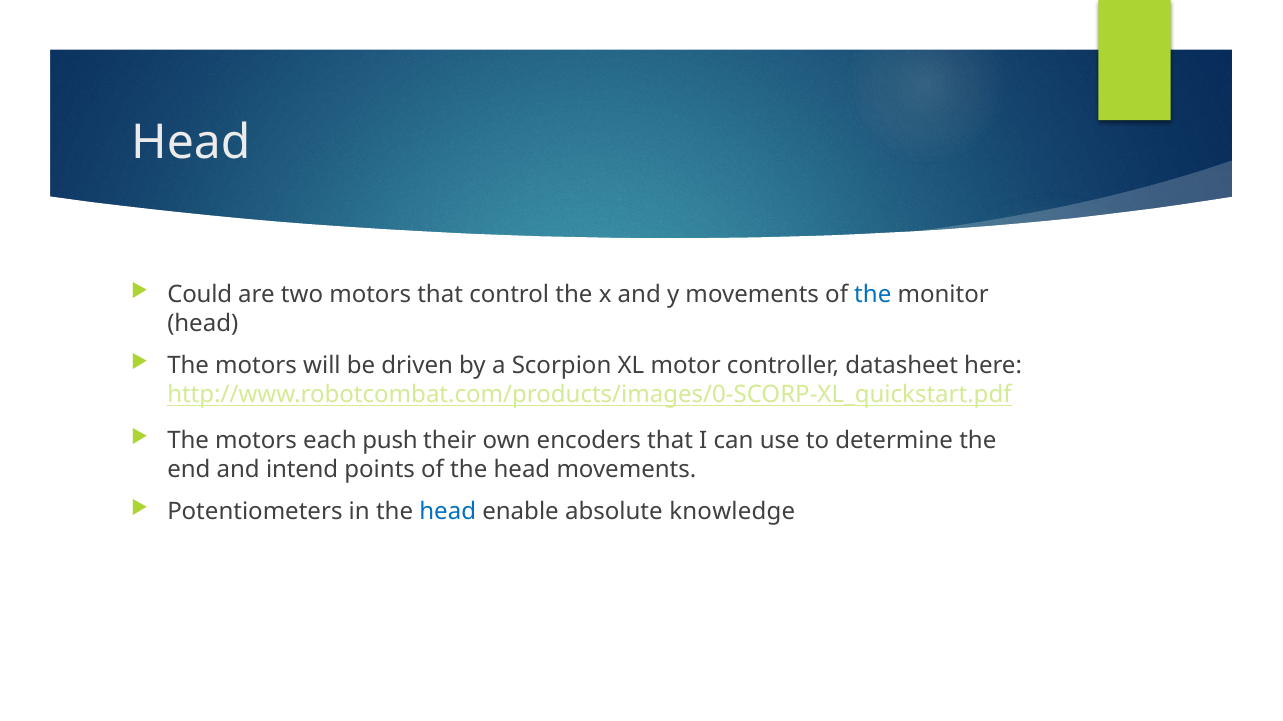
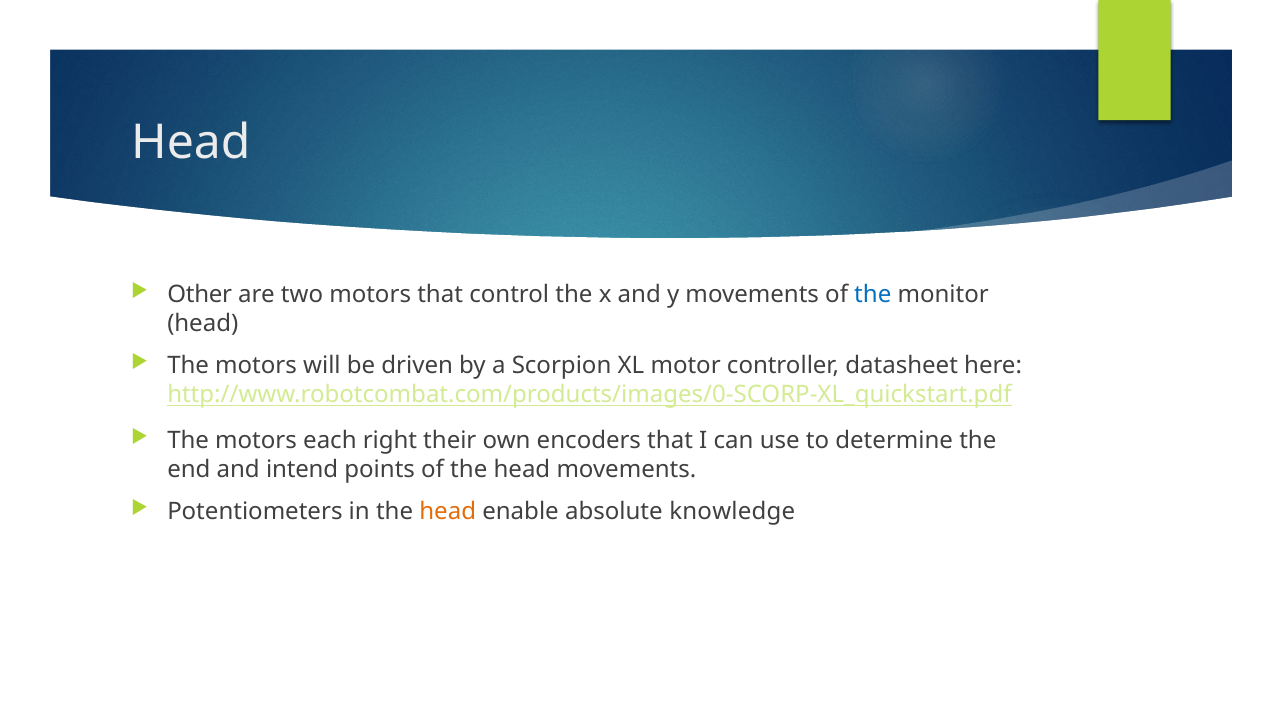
Could: Could -> Other (200, 295)
push: push -> right (390, 441)
head colour: blue -> orange (448, 512)
